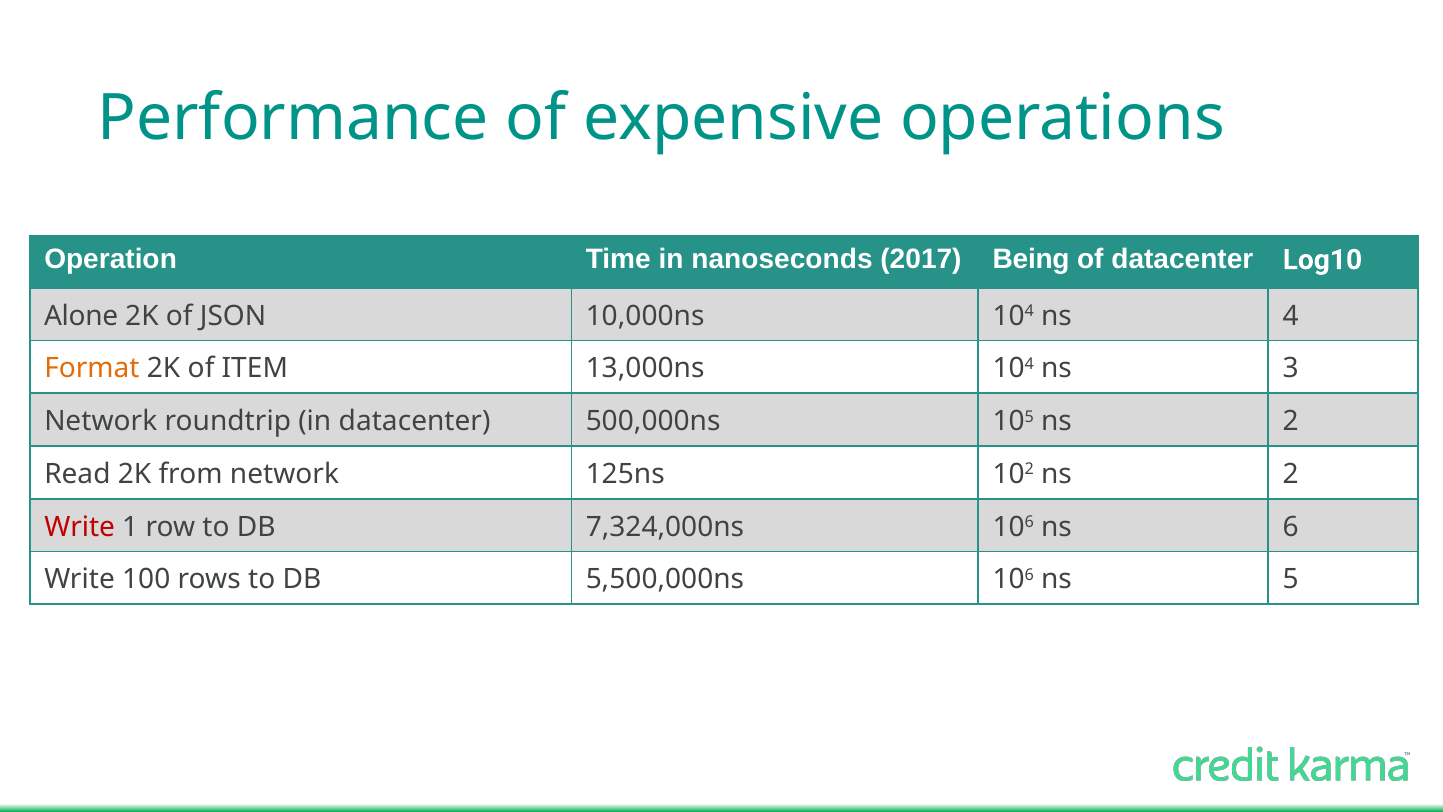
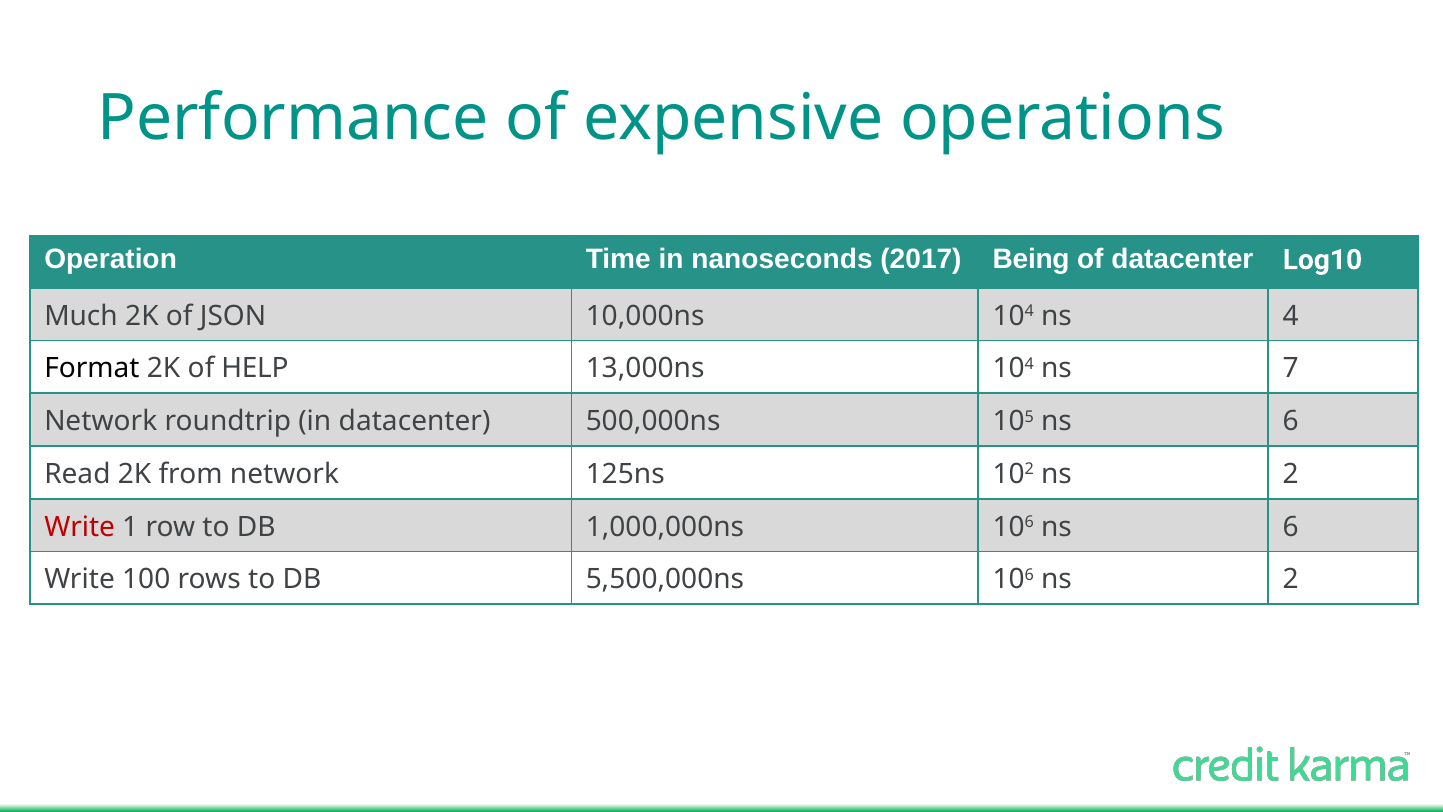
Alone: Alone -> Much (81, 316)
Format colour: orange -> black (92, 368)
ITEM: ITEM -> HELP (255, 368)
3: 3 -> 7 (1291, 368)
105 ns 2: 2 -> 6 (1291, 421)
7,324,000ns: 7,324,000ns -> 1,000,000ns (665, 527)
106 ns 5: 5 -> 2 (1291, 579)
